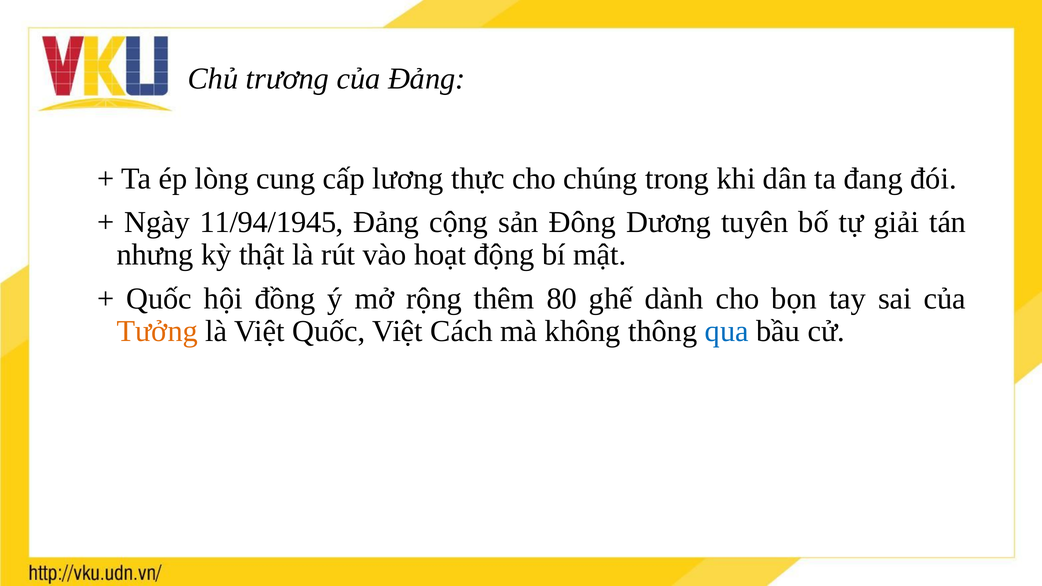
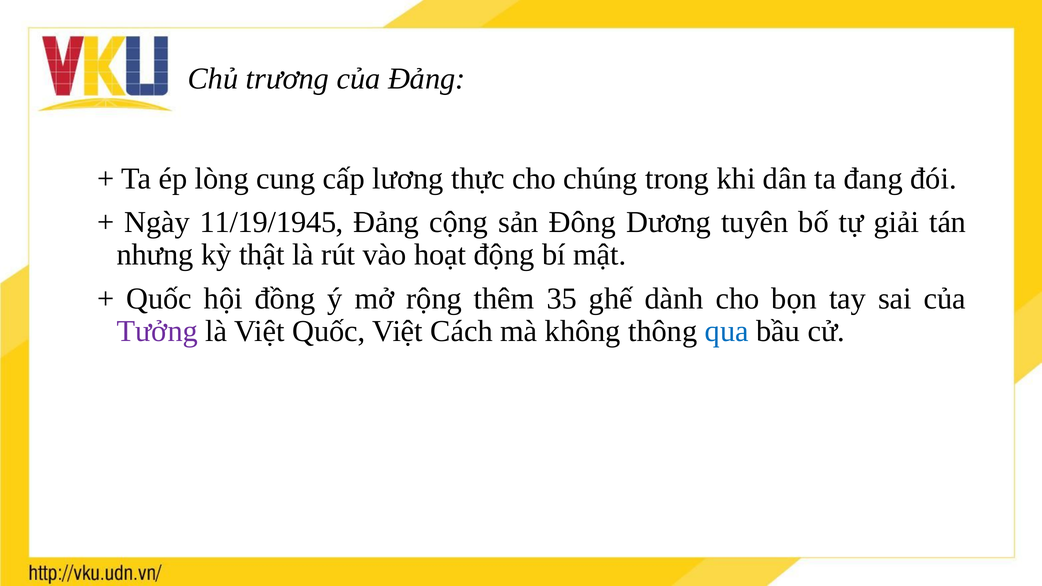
11/94/1945: 11/94/1945 -> 11/19/1945 (272, 222)
80: 80 -> 35 (562, 299)
Tưởng colour: orange -> purple (157, 331)
